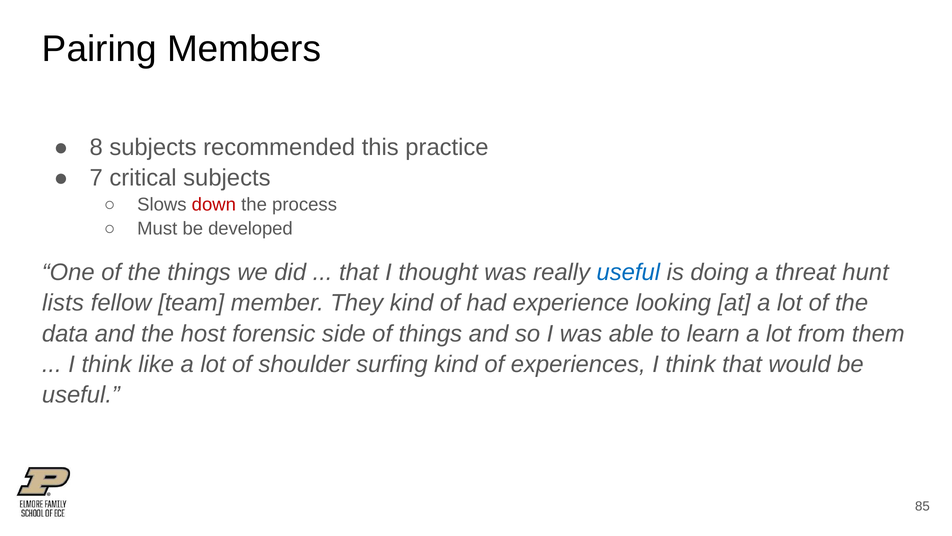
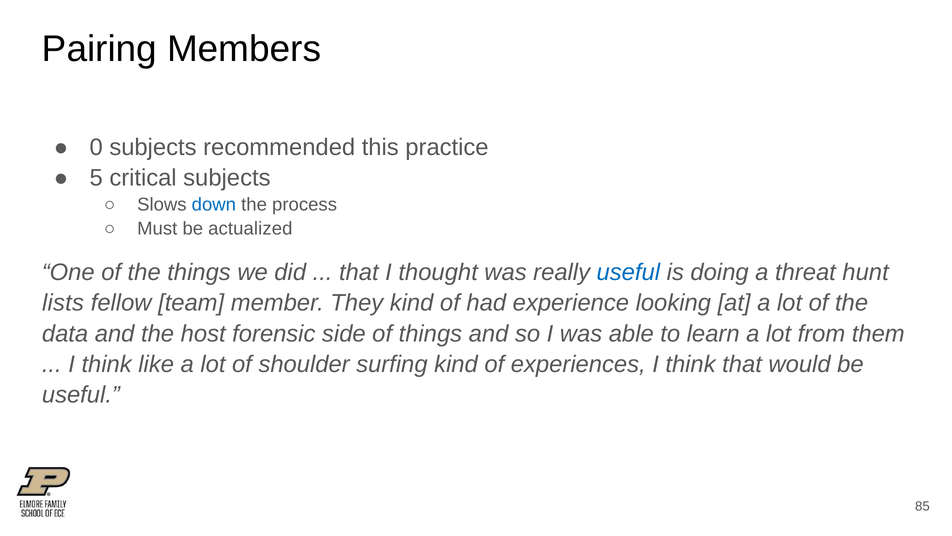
8: 8 -> 0 (96, 147)
7: 7 -> 5 (96, 178)
down colour: red -> blue (214, 205)
developed: developed -> actualized (250, 228)
